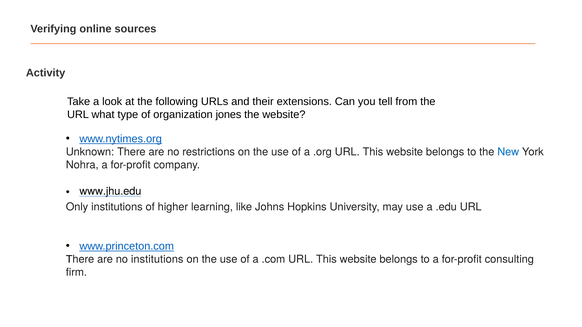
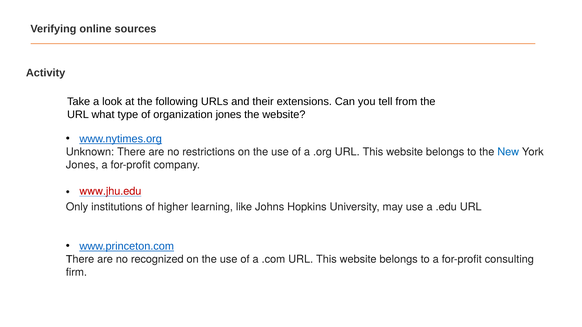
Nohra: Nohra -> Jones (82, 165)
www.jhu.edu colour: black -> red (110, 191)
no institutions: institutions -> recognized (157, 259)
